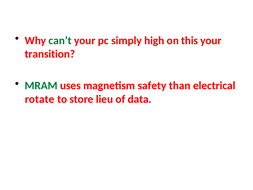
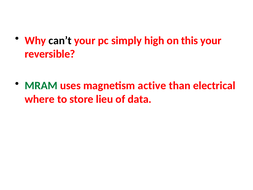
can’t colour: green -> black (60, 40)
transition: transition -> reversible (50, 54)
safety: safety -> active (152, 85)
rotate: rotate -> where (40, 99)
